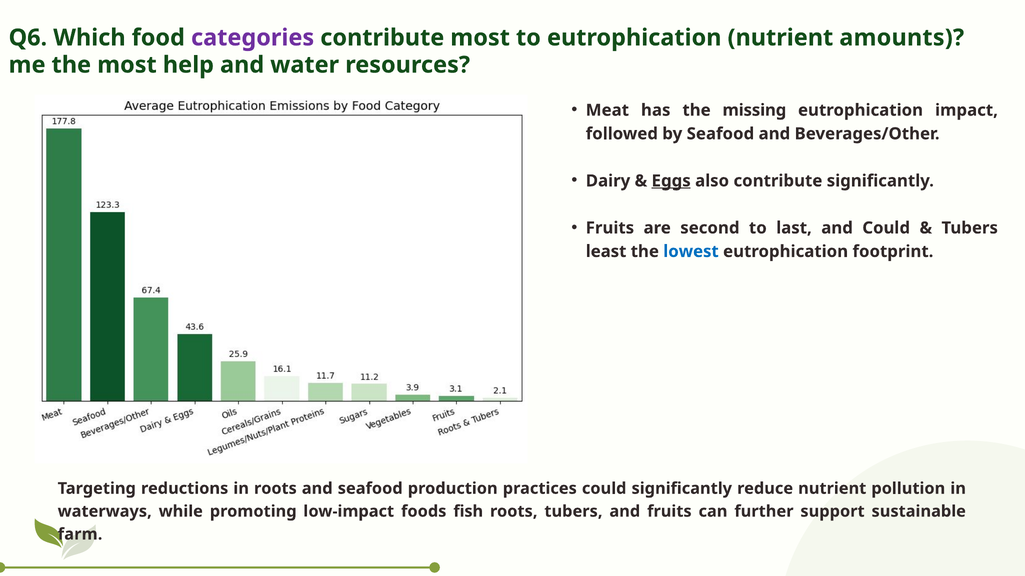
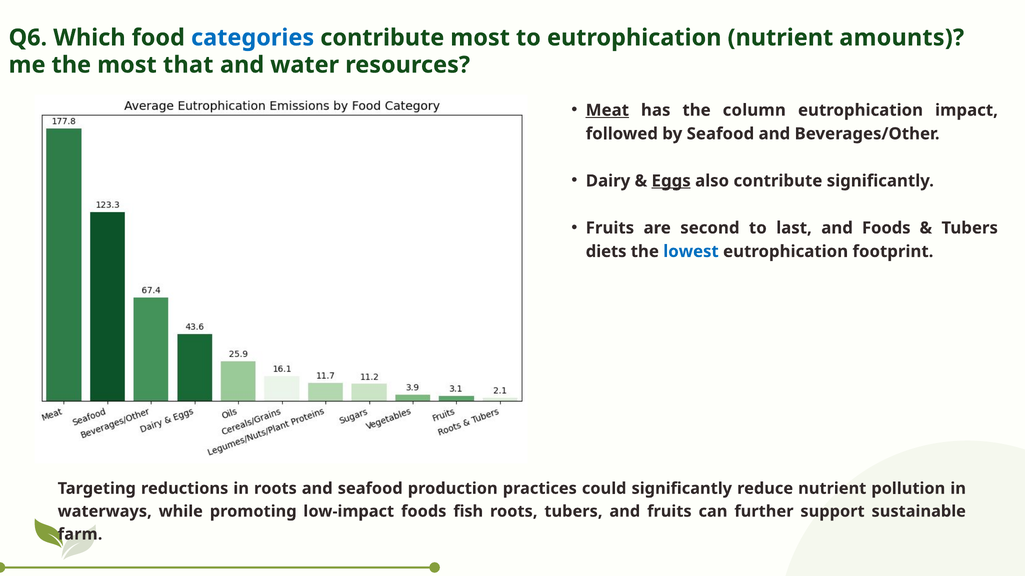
categories colour: purple -> blue (253, 38)
help: help -> that (188, 65)
Meat underline: none -> present (607, 110)
missing: missing -> column (754, 110)
and Could: Could -> Foods (886, 228)
least: least -> diets (606, 252)
